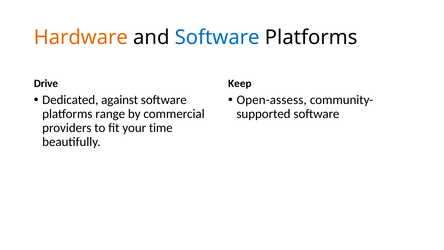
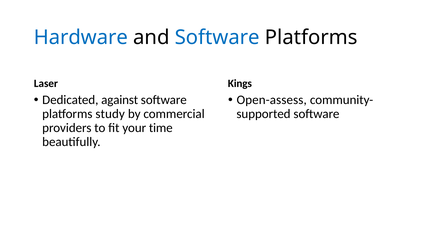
Hardware colour: orange -> blue (81, 37)
Drive: Drive -> Laser (46, 84)
Keep: Keep -> Kings (240, 84)
range: range -> study (110, 114)
